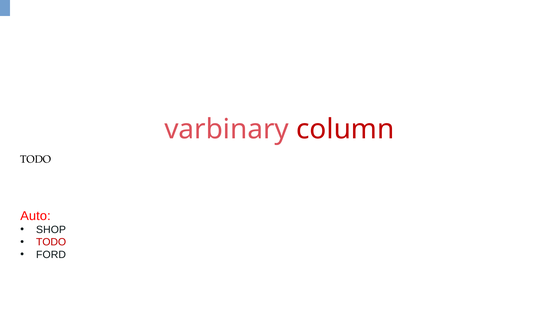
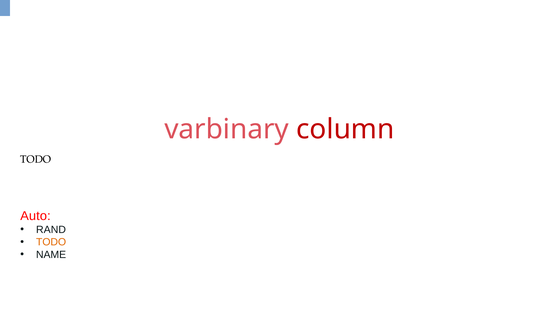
SHOP: SHOP -> RAND (51, 230)
TODO colour: red -> orange (51, 243)
FORD: FORD -> NAME (51, 255)
